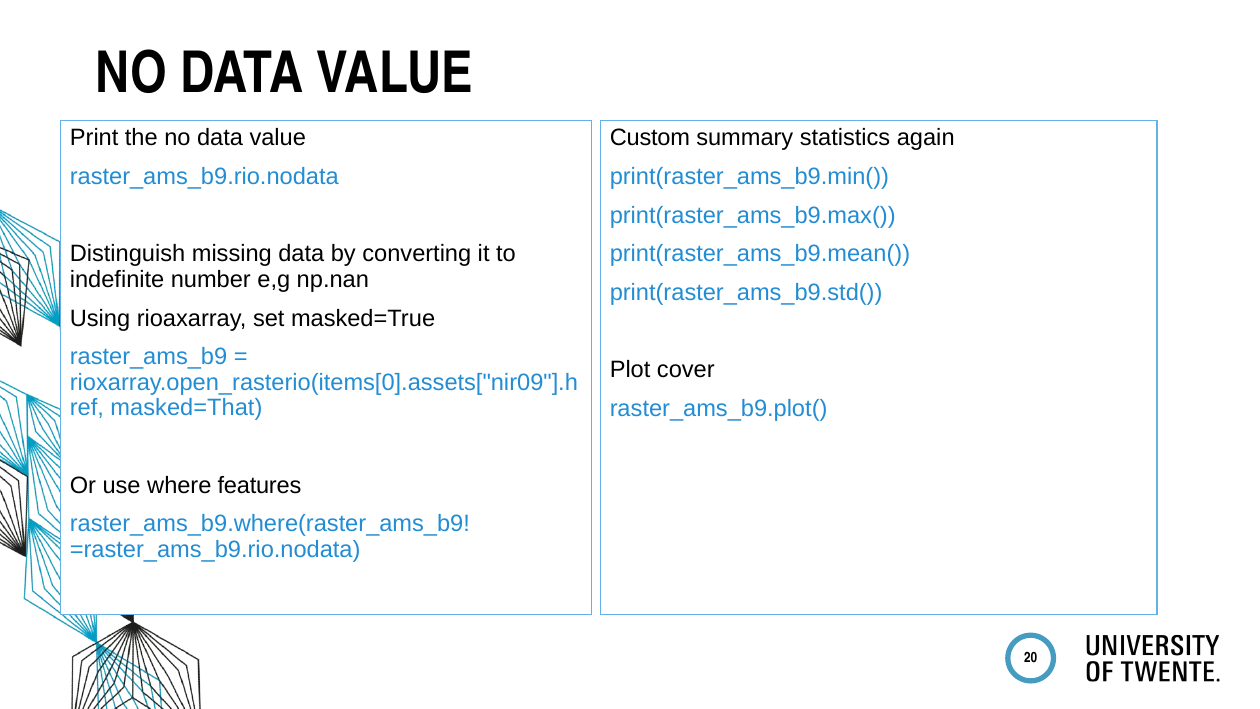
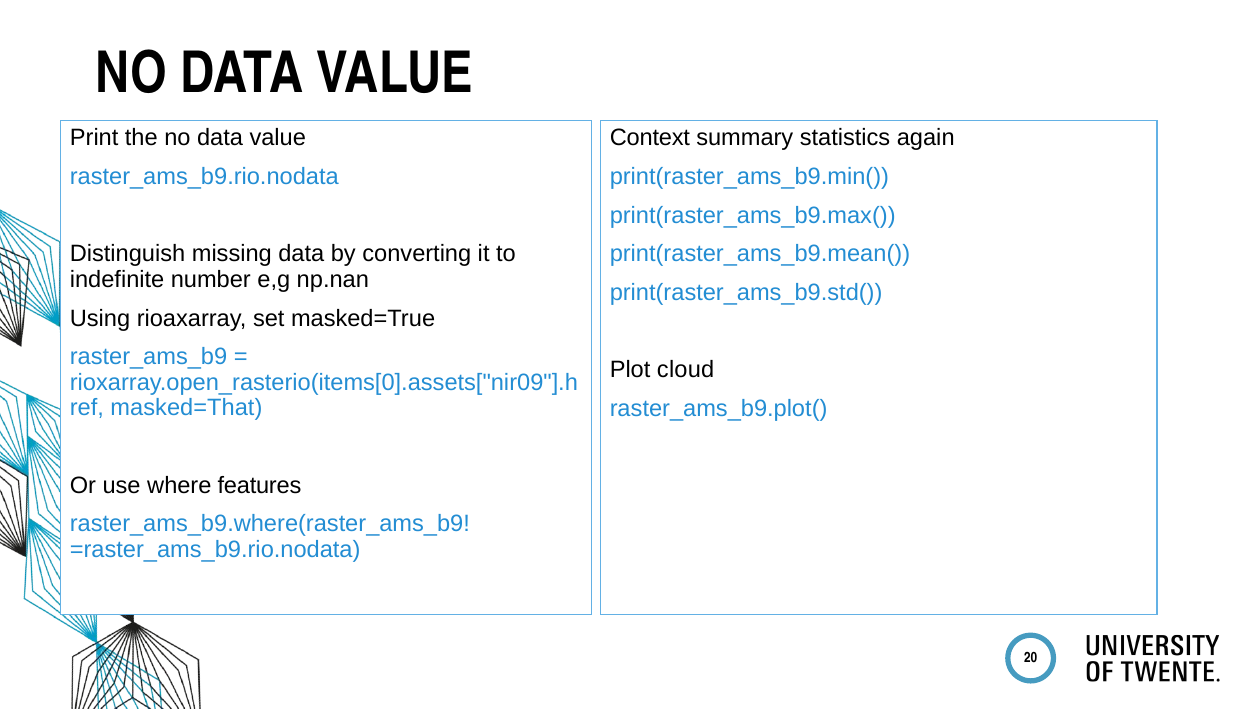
Custom: Custom -> Context (650, 138)
cover: cover -> cloud (686, 370)
